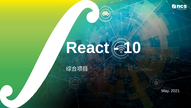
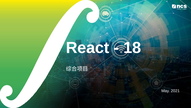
10: 10 -> 18 (132, 48)
